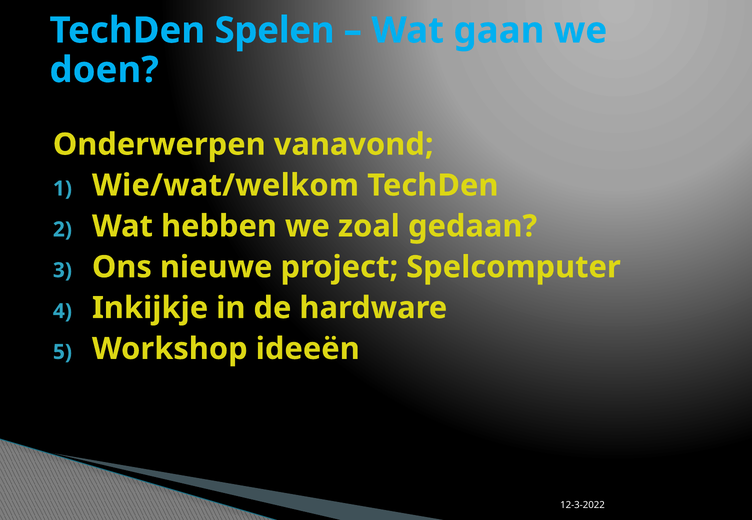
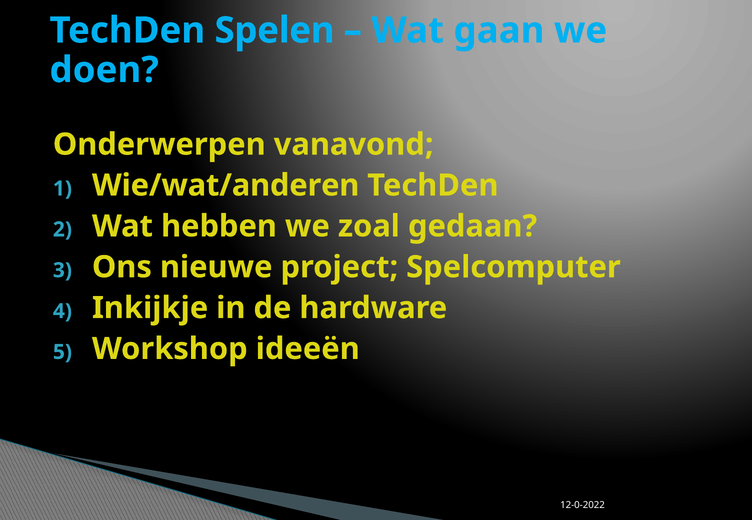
Wie/wat/welkom: Wie/wat/welkom -> Wie/wat/anderen (226, 186)
12-3-2022: 12-3-2022 -> 12-0-2022 (582, 506)
